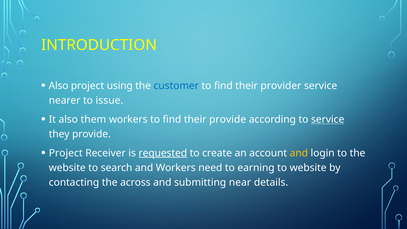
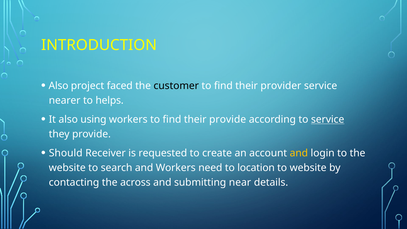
using: using -> faced (120, 86)
customer colour: blue -> black (176, 86)
issue: issue -> helps (110, 101)
them: them -> using (93, 119)
Project: Project -> Should (66, 153)
requested underline: present -> none (163, 153)
earning: earning -> location (256, 168)
